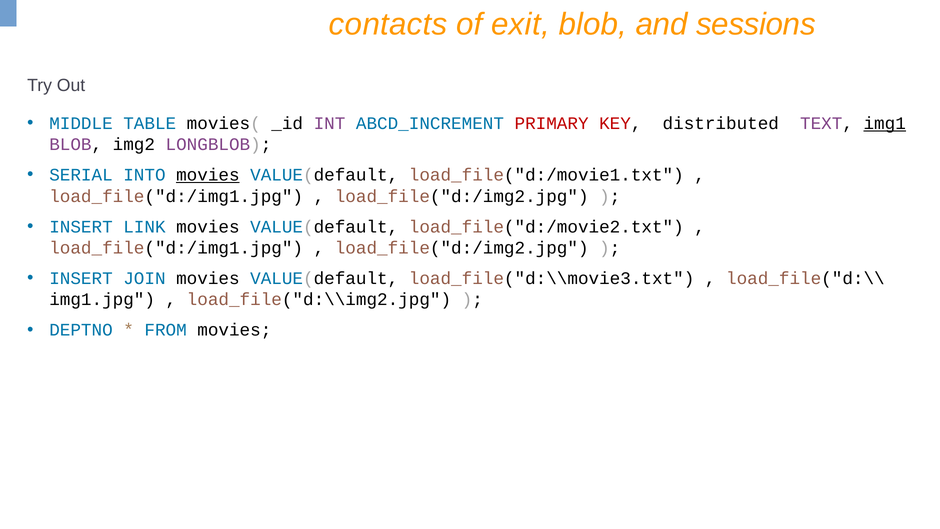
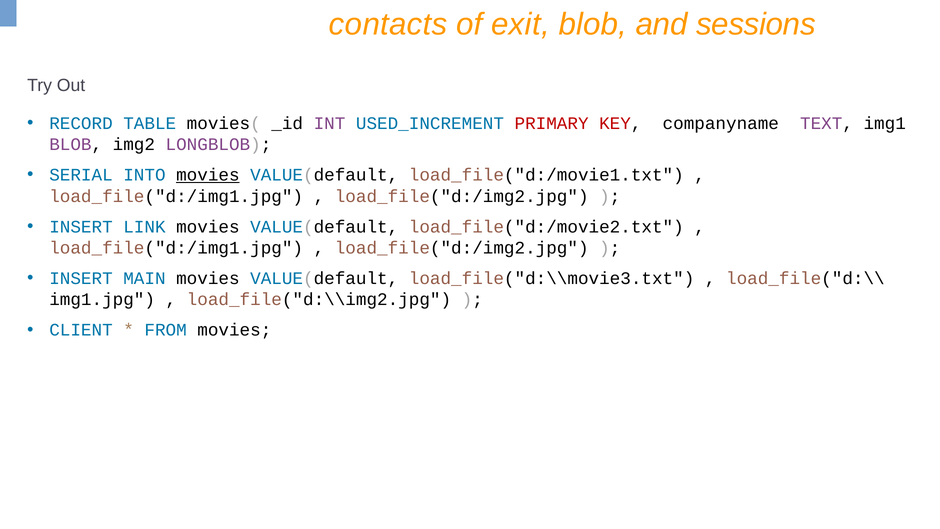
MIDDLE: MIDDLE -> RECORD (81, 123)
ABCD_INCREMENT: ABCD_INCREMENT -> USED_INCREMENT (430, 123)
distributed: distributed -> companyname (721, 123)
img1 underline: present -> none (885, 123)
JOIN: JOIN -> MAIN (144, 278)
DEPTNO: DEPTNO -> CLIENT (81, 330)
